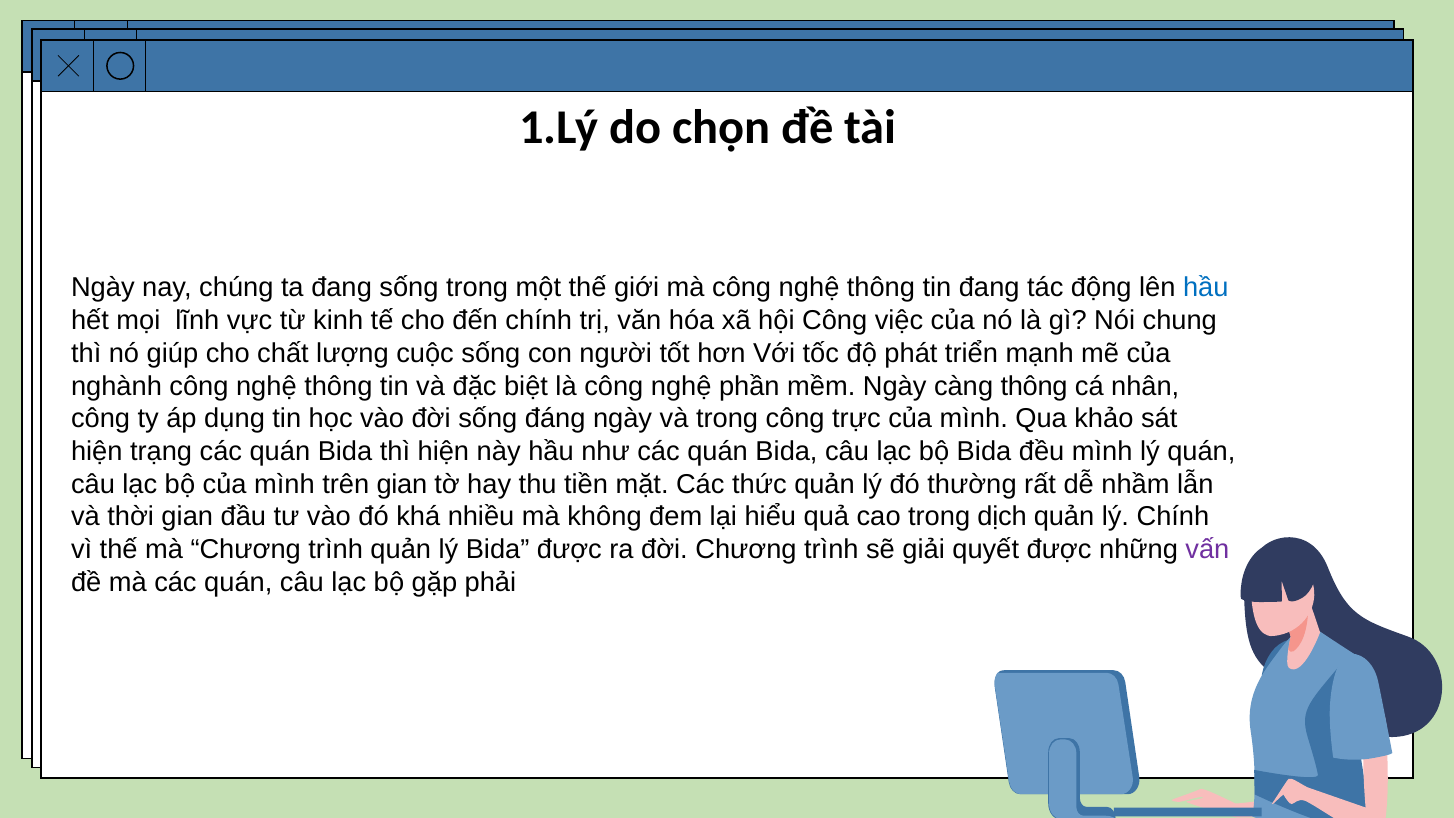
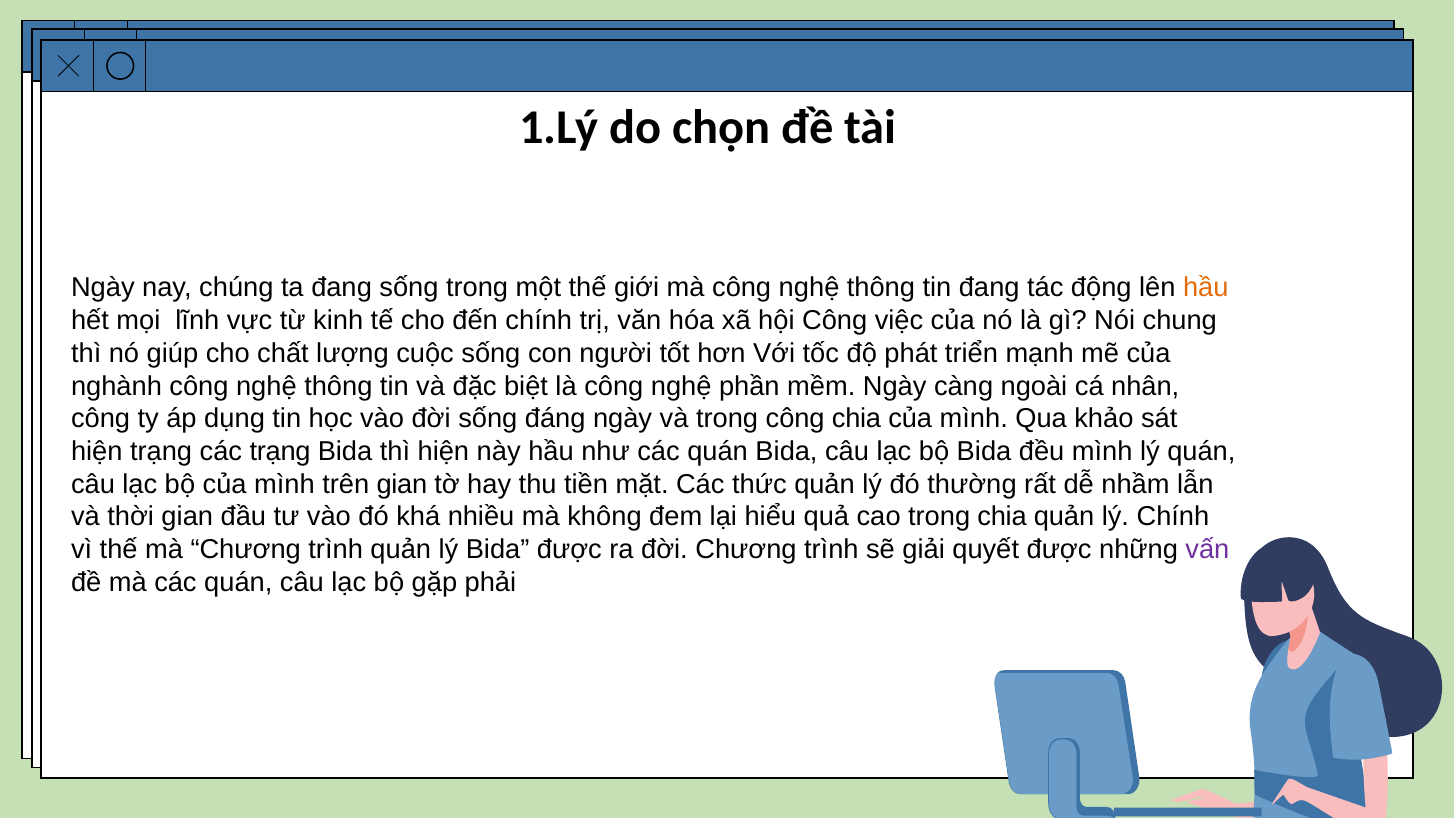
hầu colour: blue -> orange (1206, 288)
càng thông: thông -> ngoài (1034, 386)
công trực: trực -> chia (857, 419)
trạng các quán: quán -> trạng (280, 451)
trong dịch: dịch -> chia (1002, 517)
